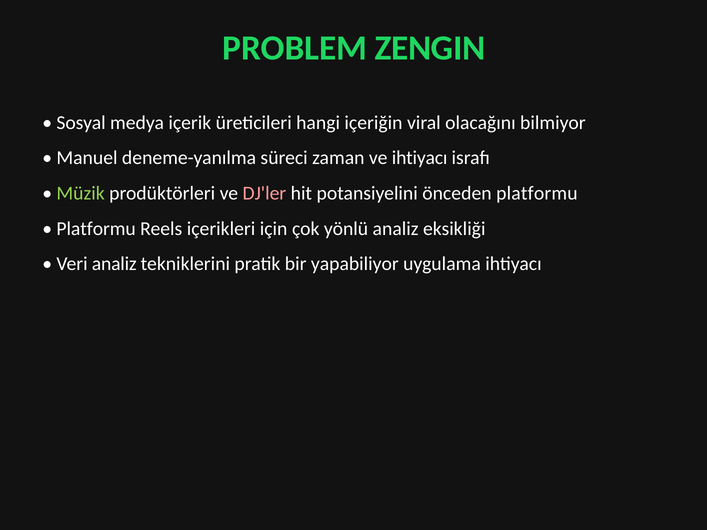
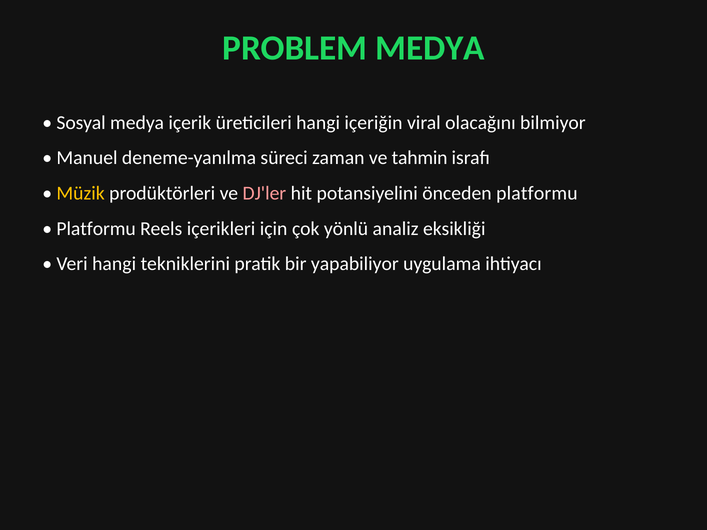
PROBLEM ZENGIN: ZENGIN -> MEDYA (430, 48)
ve ihtiyacı: ihtiyacı -> tahmin (420, 158)
Müzik colour: light green -> yellow (81, 193)
Veri analiz: analiz -> hangi (114, 264)
